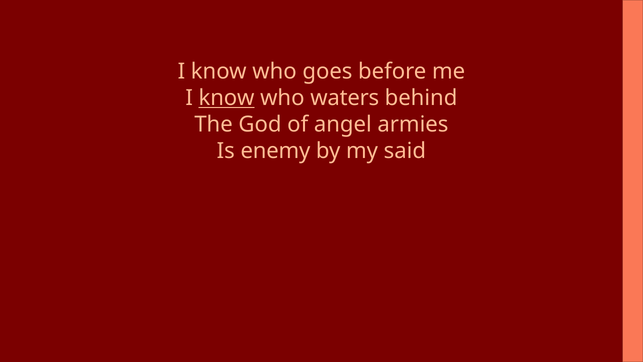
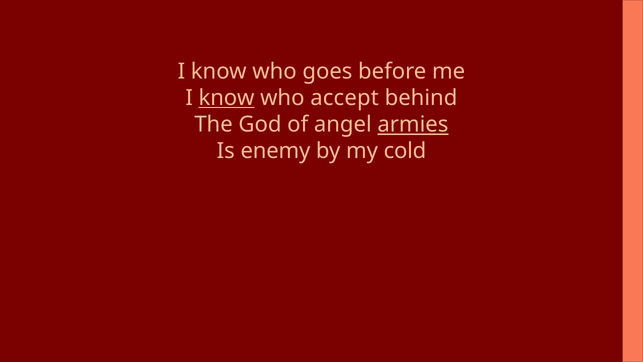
waters: waters -> accept (345, 98)
armies underline: none -> present (413, 124)
said: said -> cold (405, 151)
